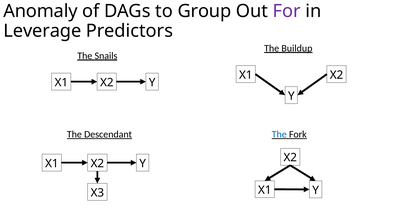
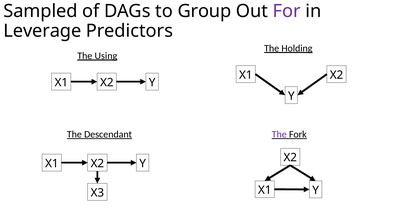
Anomaly: Anomaly -> Sampled (40, 11)
Buildup: Buildup -> Holding (297, 48)
Snails: Snails -> Using (106, 56)
The colour: blue -> purple (279, 134)
